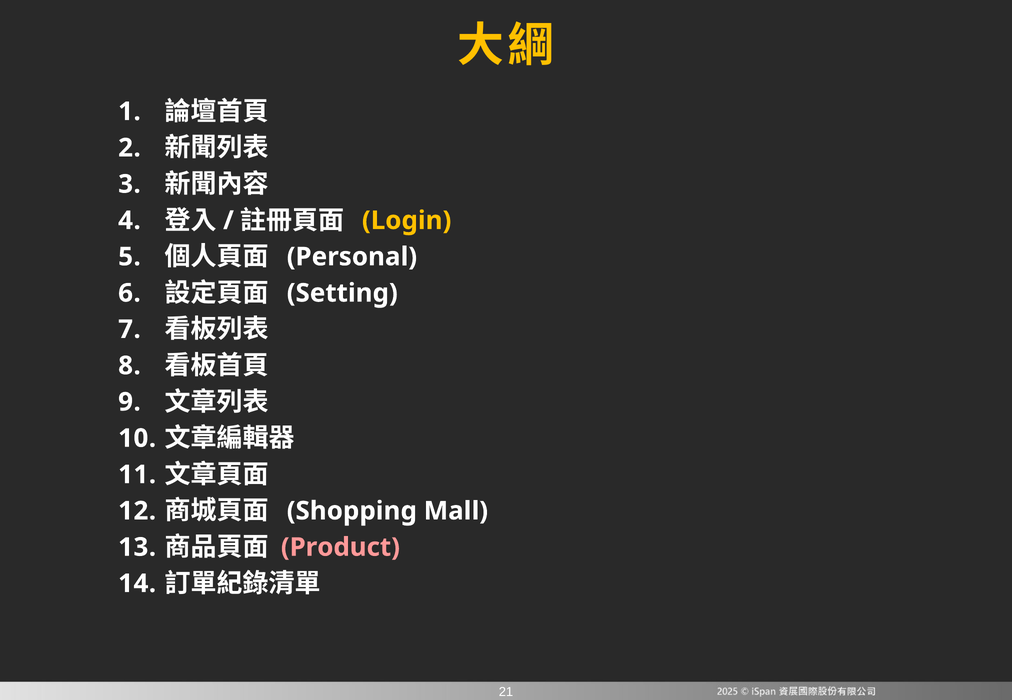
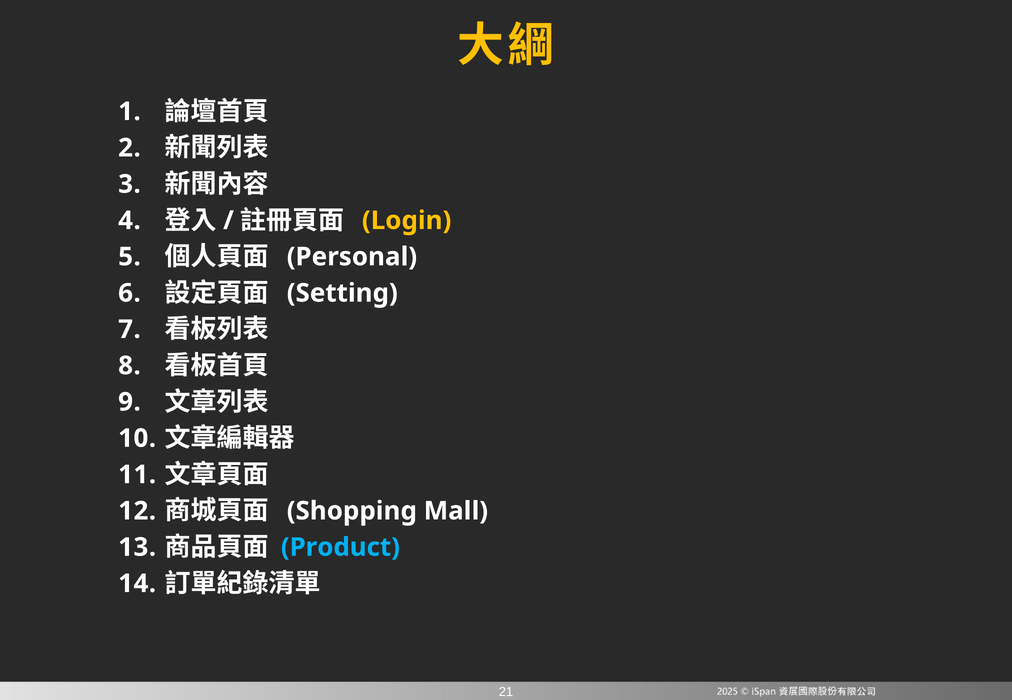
Product colour: pink -> light blue (340, 548)
